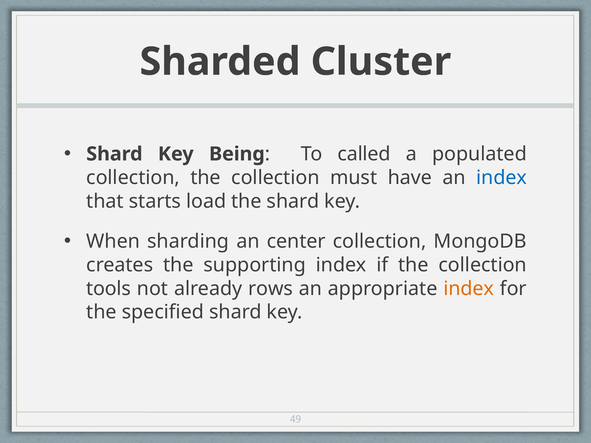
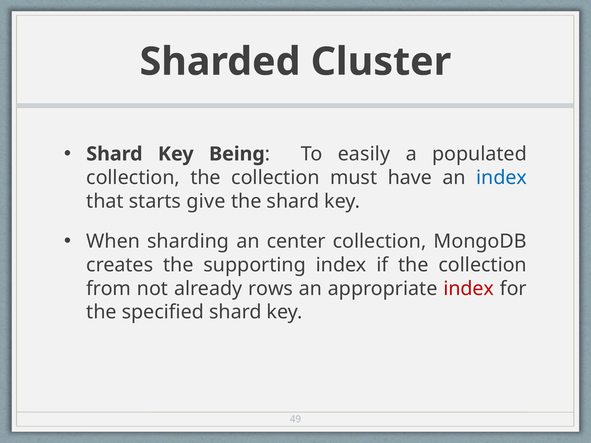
called: called -> easily (364, 154)
load: load -> give (206, 201)
tools: tools -> from (109, 289)
index colour: orange -> red (469, 289)
